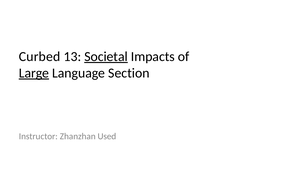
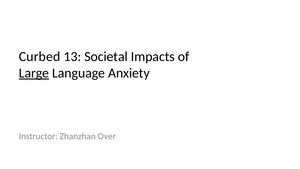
Societal underline: present -> none (106, 56)
Section: Section -> Anxiety (129, 73)
Used: Used -> Over (107, 136)
